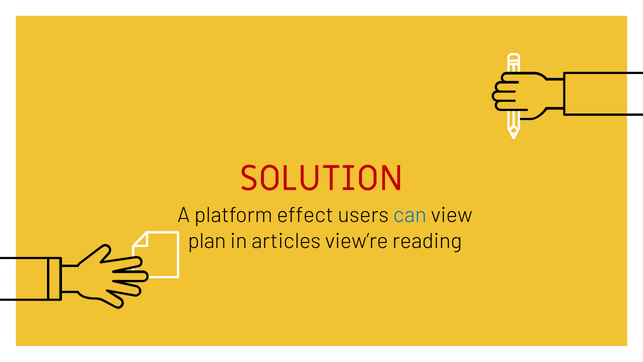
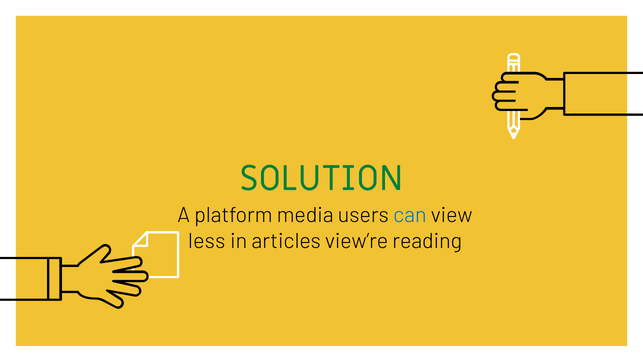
SOLUTION colour: red -> green (322, 178)
effect: effect -> media (305, 215)
plan: plan -> less (207, 241)
